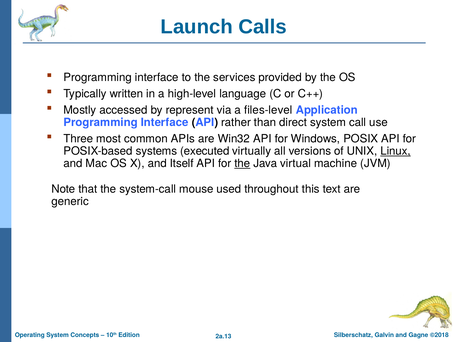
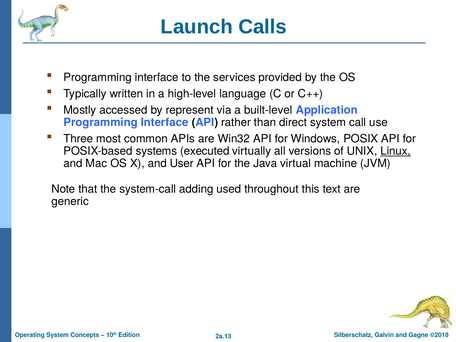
files-level: files-level -> built-level (268, 110)
Itself: Itself -> User (182, 163)
the underline: present -> none (242, 163)
mouse: mouse -> adding (196, 189)
